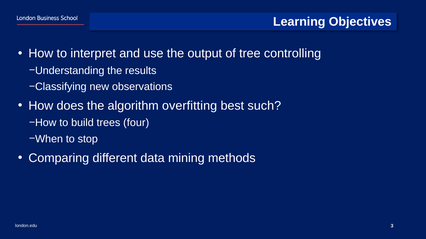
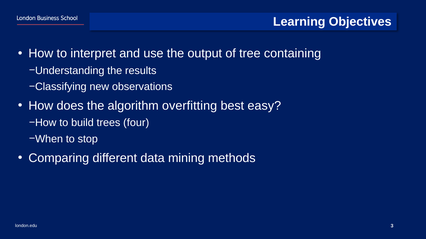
controlling: controlling -> containing (293, 54)
such: such -> easy (264, 106)
